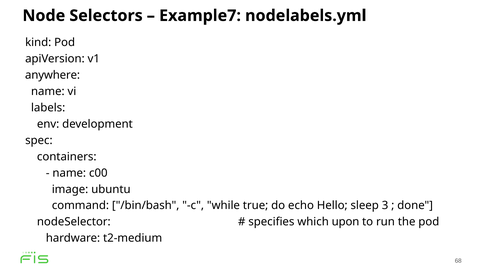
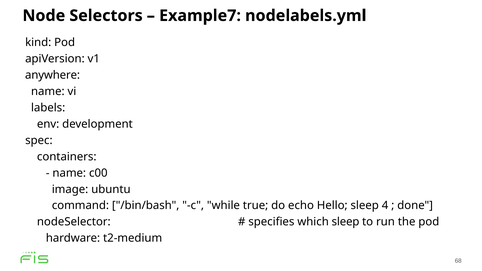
3: 3 -> 4 (385, 206)
which upon: upon -> sleep (346, 222)
